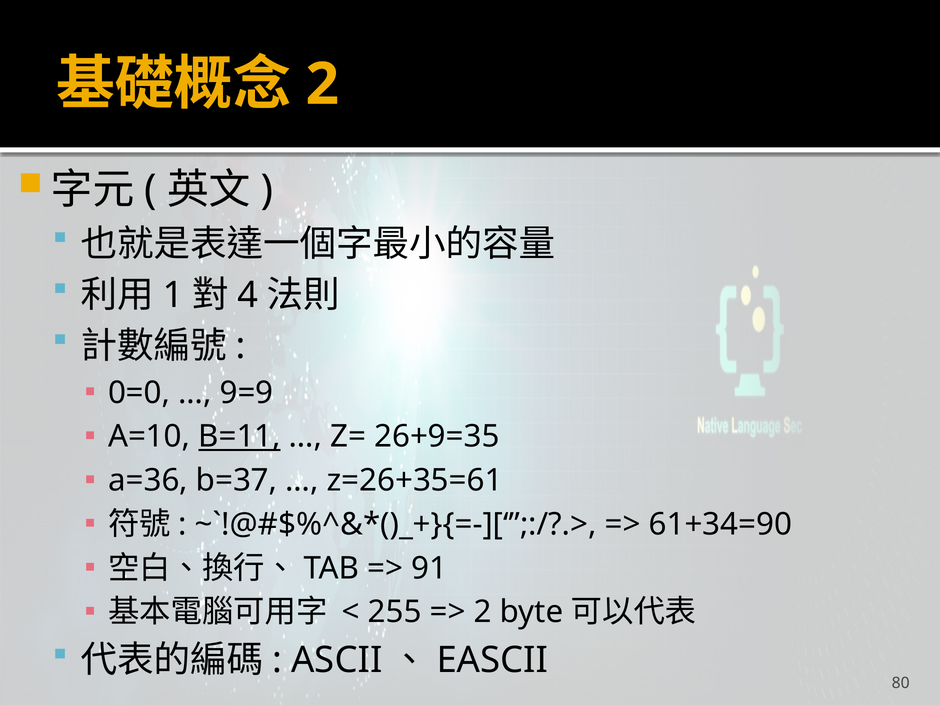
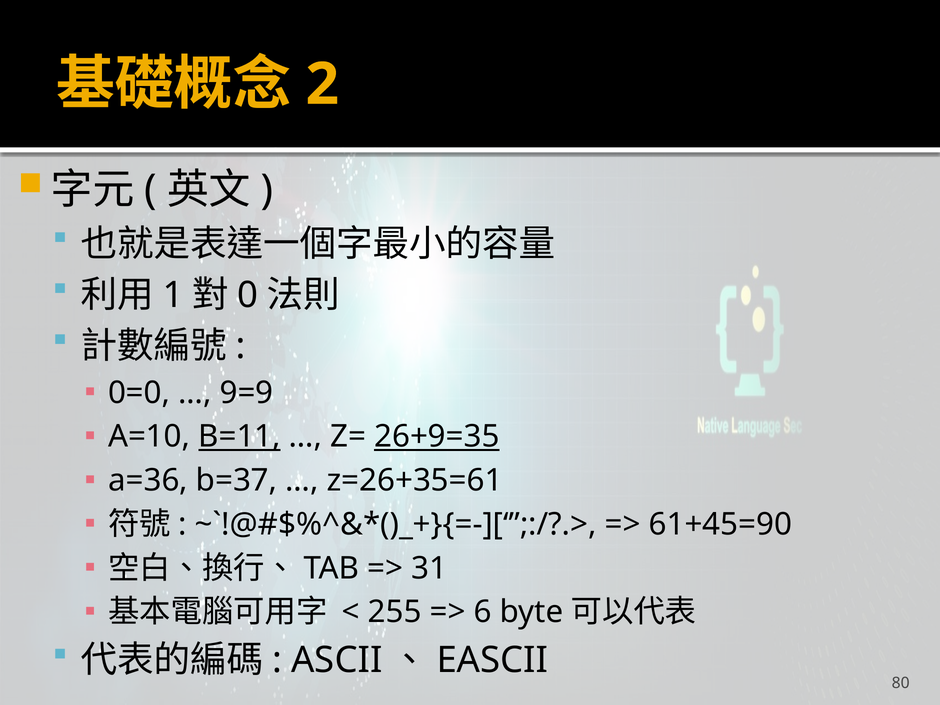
4: 4 -> 0 (248, 295)
26+9=35 underline: none -> present (437, 437)
61+34=90: 61+34=90 -> 61+45=90 (720, 524)
91: 91 -> 31 (429, 568)
2: 2 -> 6 (483, 612)
